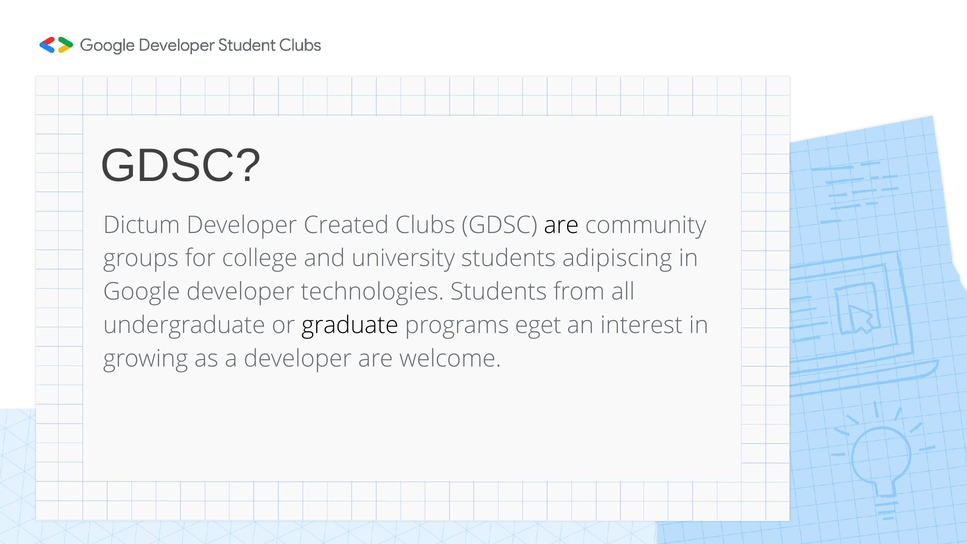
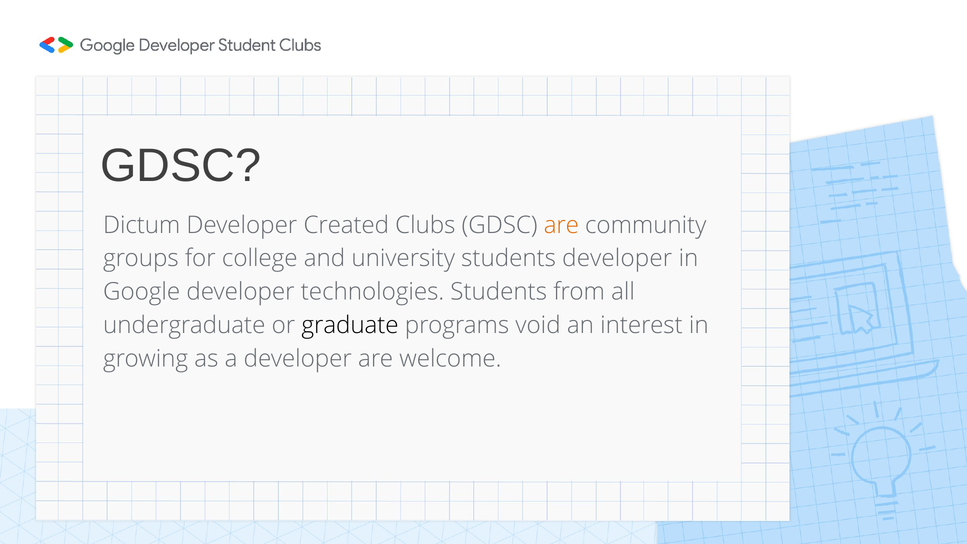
are colour: black -> orange (561, 225)
students adipiscing: adipiscing -> developer (617, 258)
eget: eget -> void (538, 325)
